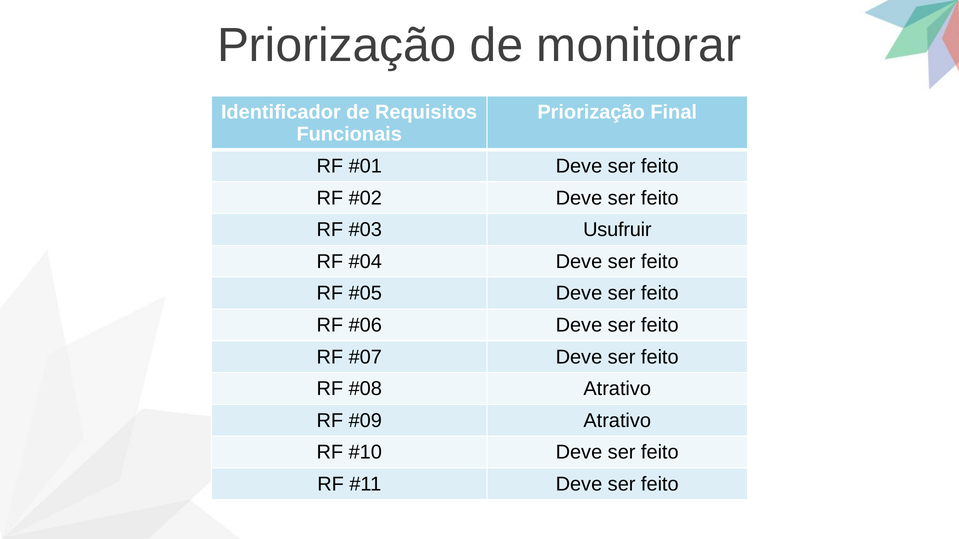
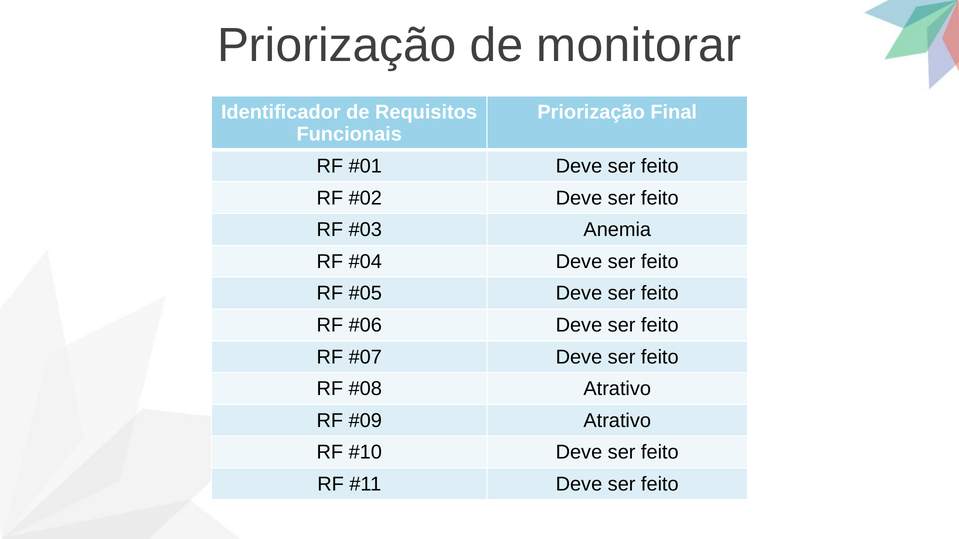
Usufruir: Usufruir -> Anemia (617, 230)
